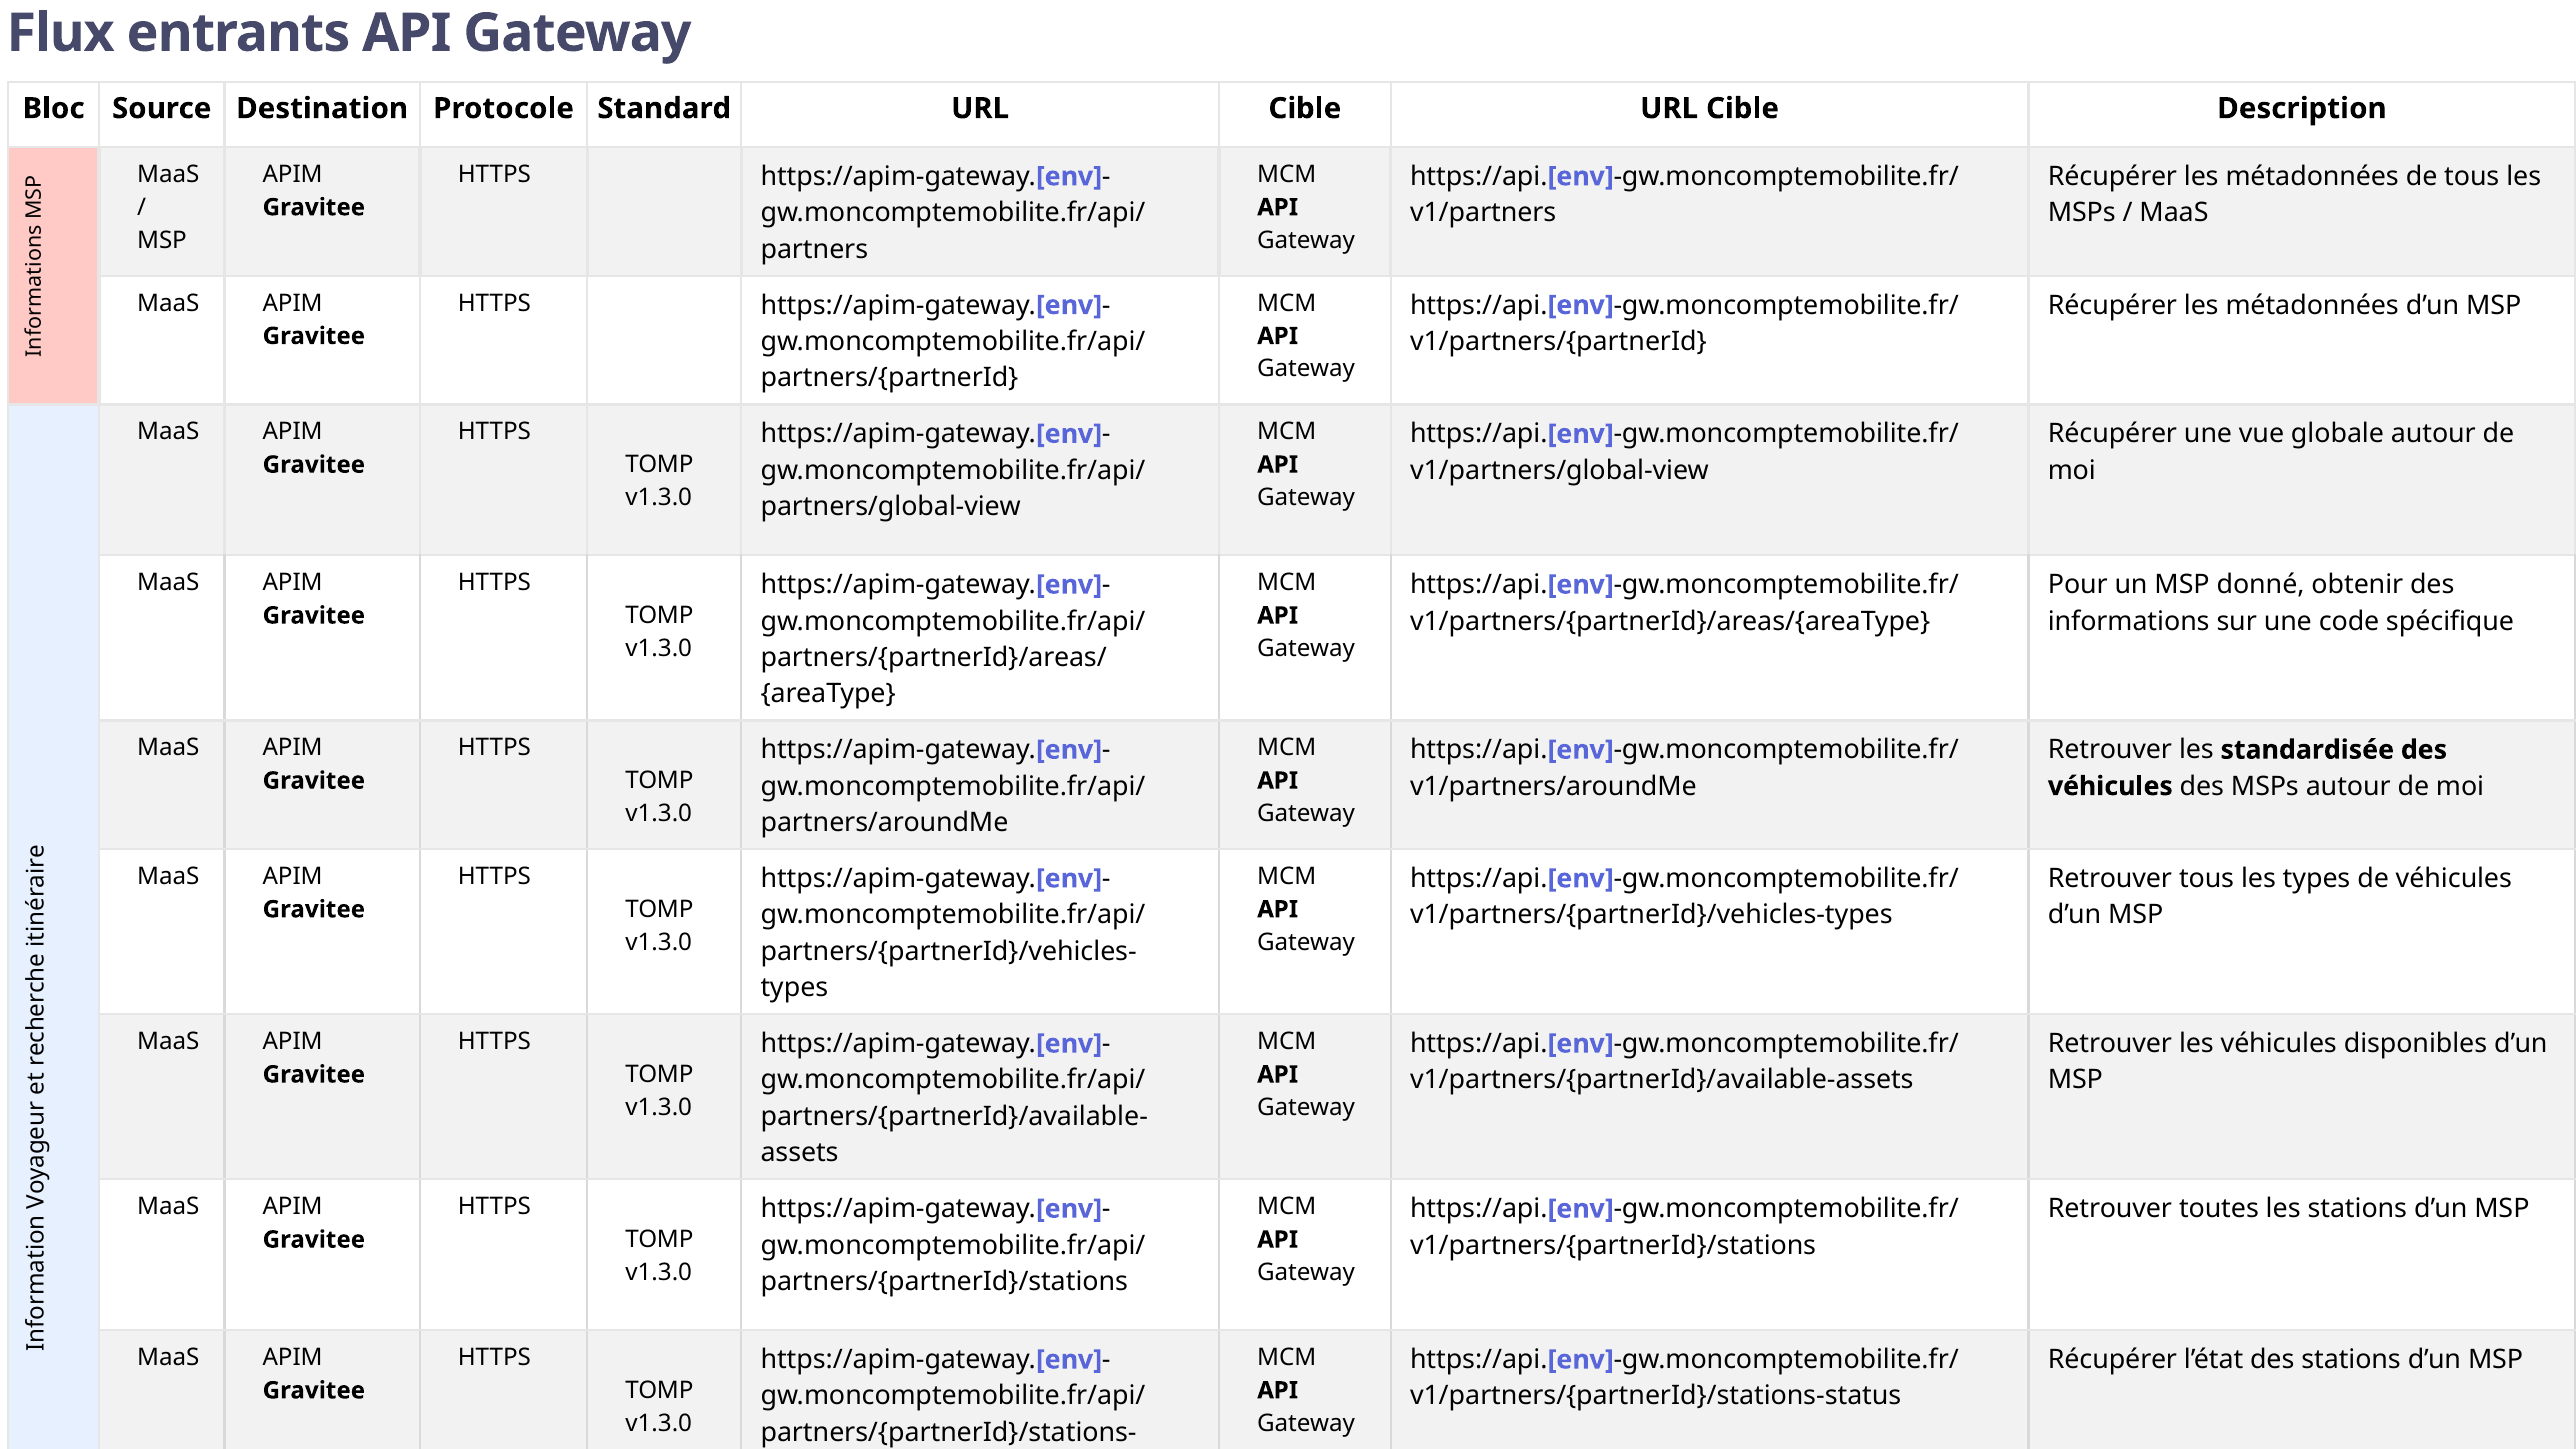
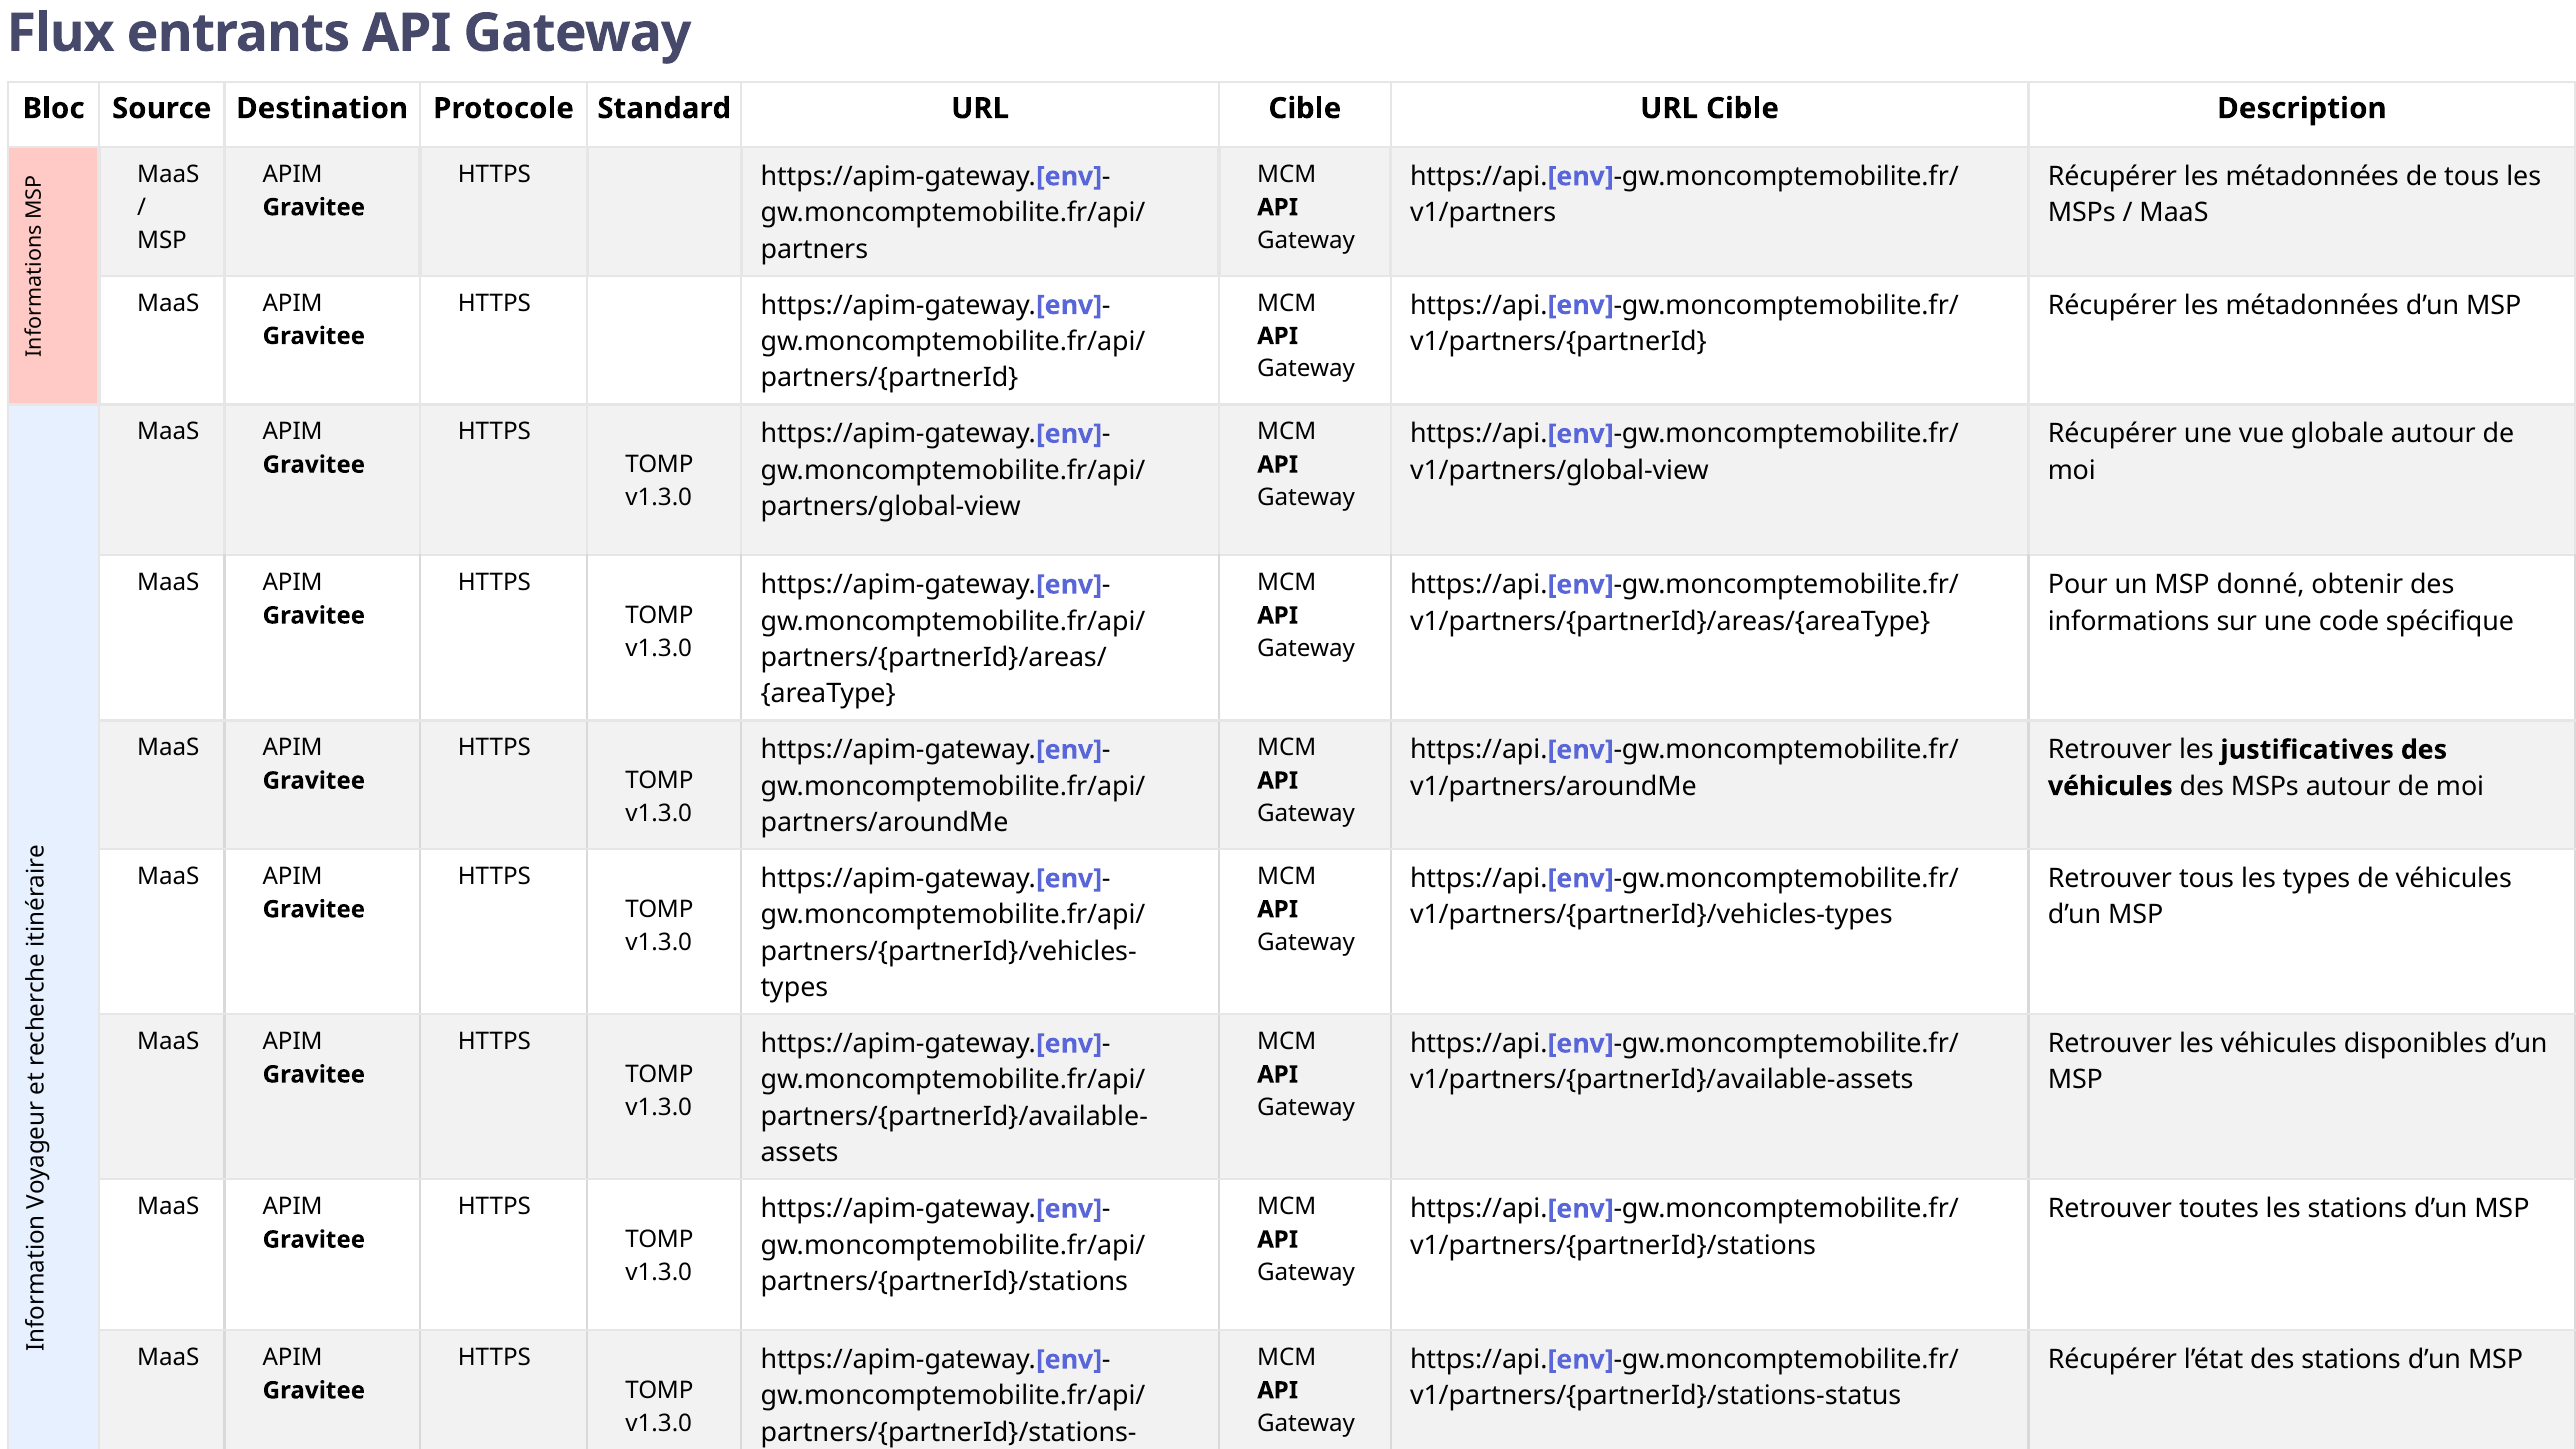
standardisée: standardisée -> justificatives (2307, 750)
